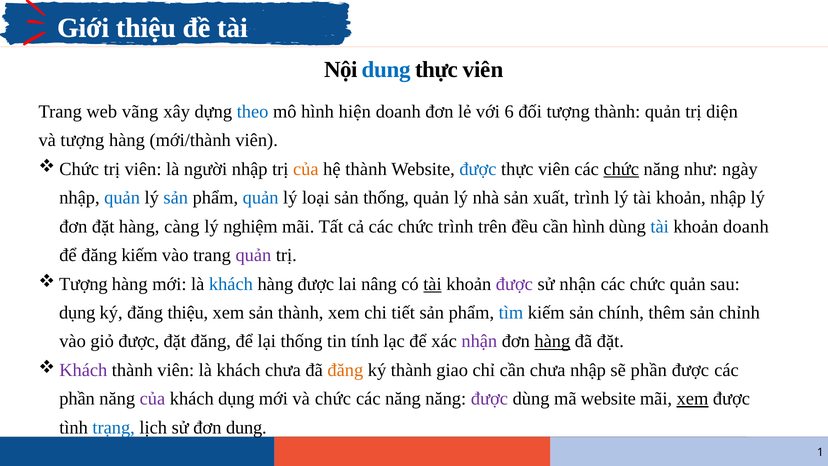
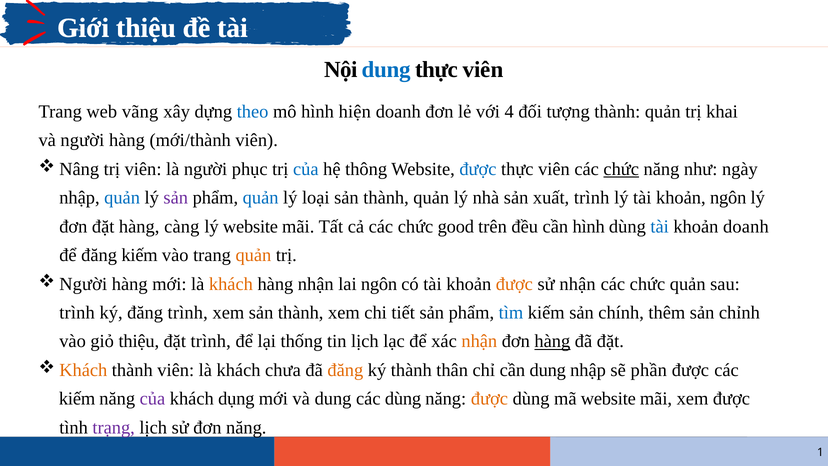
6: 6 -> 4 (509, 112)
diện: diện -> khai (722, 112)
và tượng: tượng -> người (82, 140)
Chức: Chức -> Nâng (79, 169)
người nhập: nhập -> phục (250, 169)
của colour: orange -> blue (306, 169)
hệ thành: thành -> thông (366, 169)
sản colour: blue -> purple (176, 198)
loại sản thống: thống -> thành (386, 198)
khoản nhập: nhập -> ngôn (728, 198)
lý nghiệm: nghiệm -> website (250, 226)
chức trình: trình -> good (456, 226)
quản colour: purple -> orange (253, 255)
Tượng: Tượng -> Người (83, 284)
khách colour: blue -> orange (231, 284)
hàng được: được -> nhận (316, 284)
lai nâng: nâng -> ngôn (379, 284)
tài underline: present -> none (432, 284)
được colour: purple -> orange (514, 284)
dụng: dụng -> trình (77, 313)
đăng thiệu: thiệu -> trình (188, 313)
giỏ được: được -> thiệu (139, 341)
đặt đăng: đăng -> trình (211, 341)
tin tính: tính -> lịch (365, 341)
nhận colour: purple -> orange (479, 341)
Khách colour: purple -> orange (83, 370)
giao: giao -> thân (452, 370)
cần chưa: chưa -> dung (548, 370)
phần: phần -> kiếm (77, 399)
và chức: chức -> dung (333, 399)
các năng: năng -> dùng (403, 399)
được colour: purple -> orange (490, 399)
xem underline: present -> none (692, 399)
trạng colour: blue -> purple (114, 427)
đơn dung: dung -> năng (246, 427)
